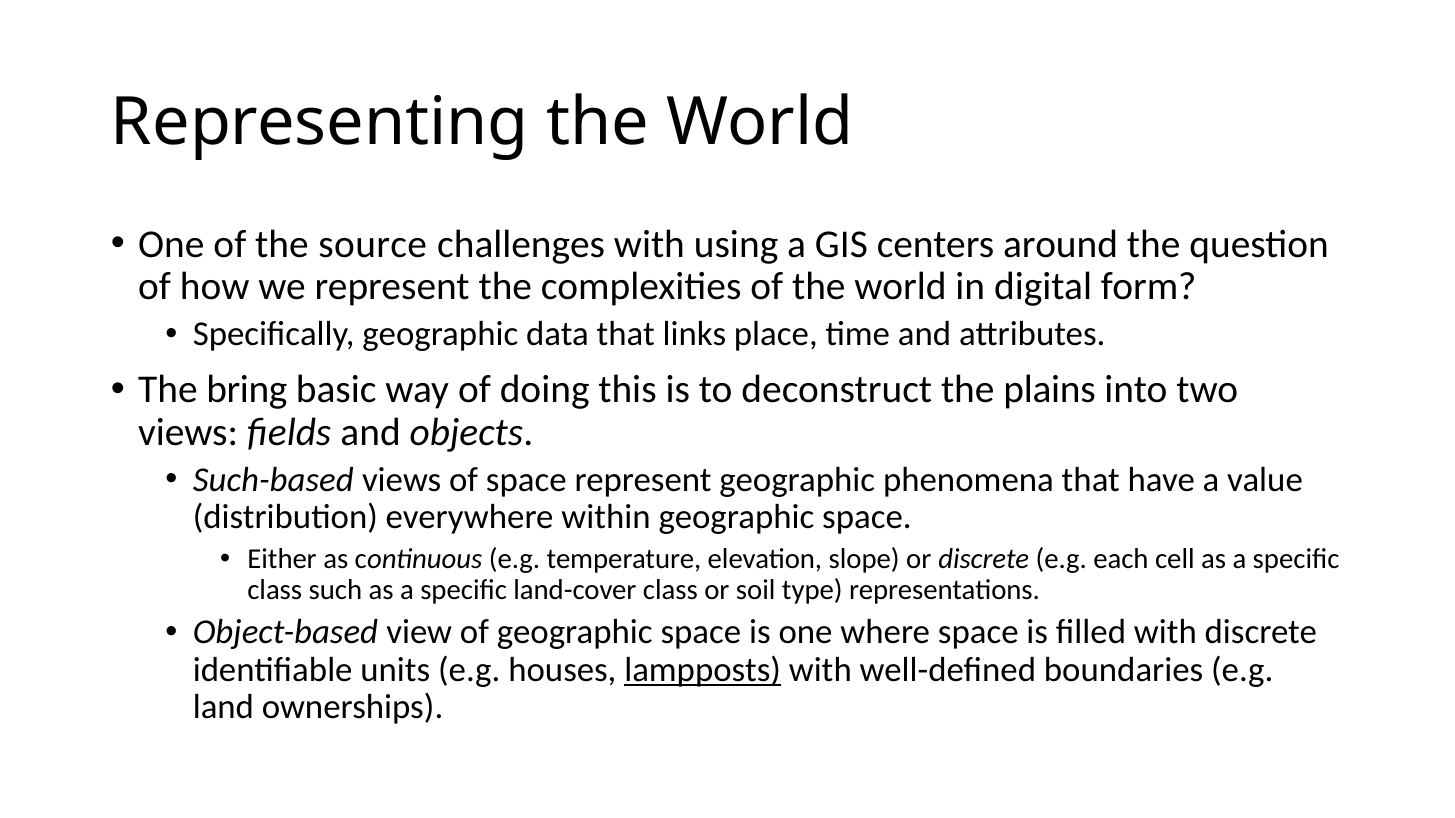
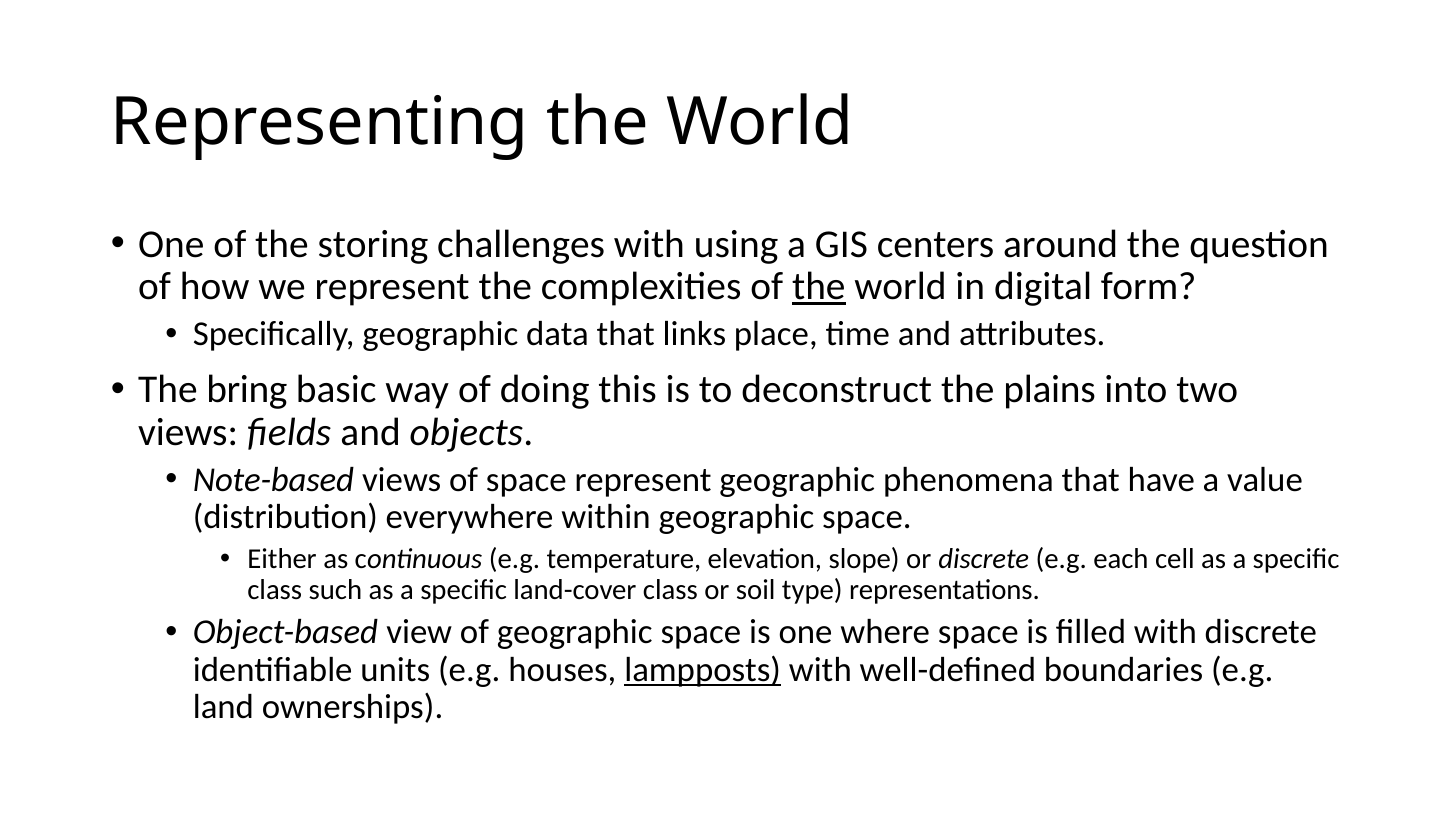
source: source -> storing (373, 244)
the underline: none -> present (819, 287)
Such-based: Such-based -> Note-based (273, 480)
